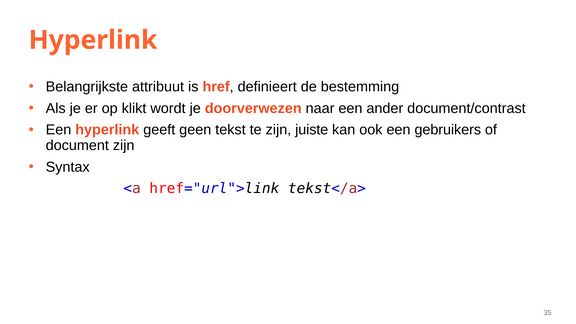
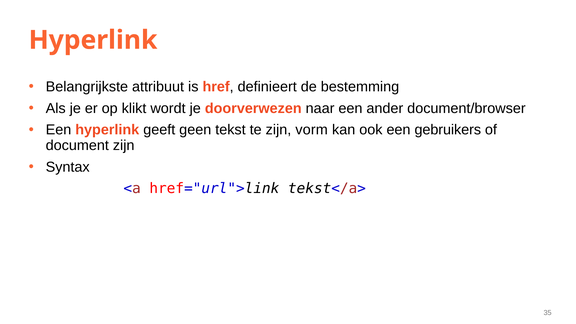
document/contrast: document/contrast -> document/browser (466, 108)
juiste: juiste -> vorm (312, 130)
